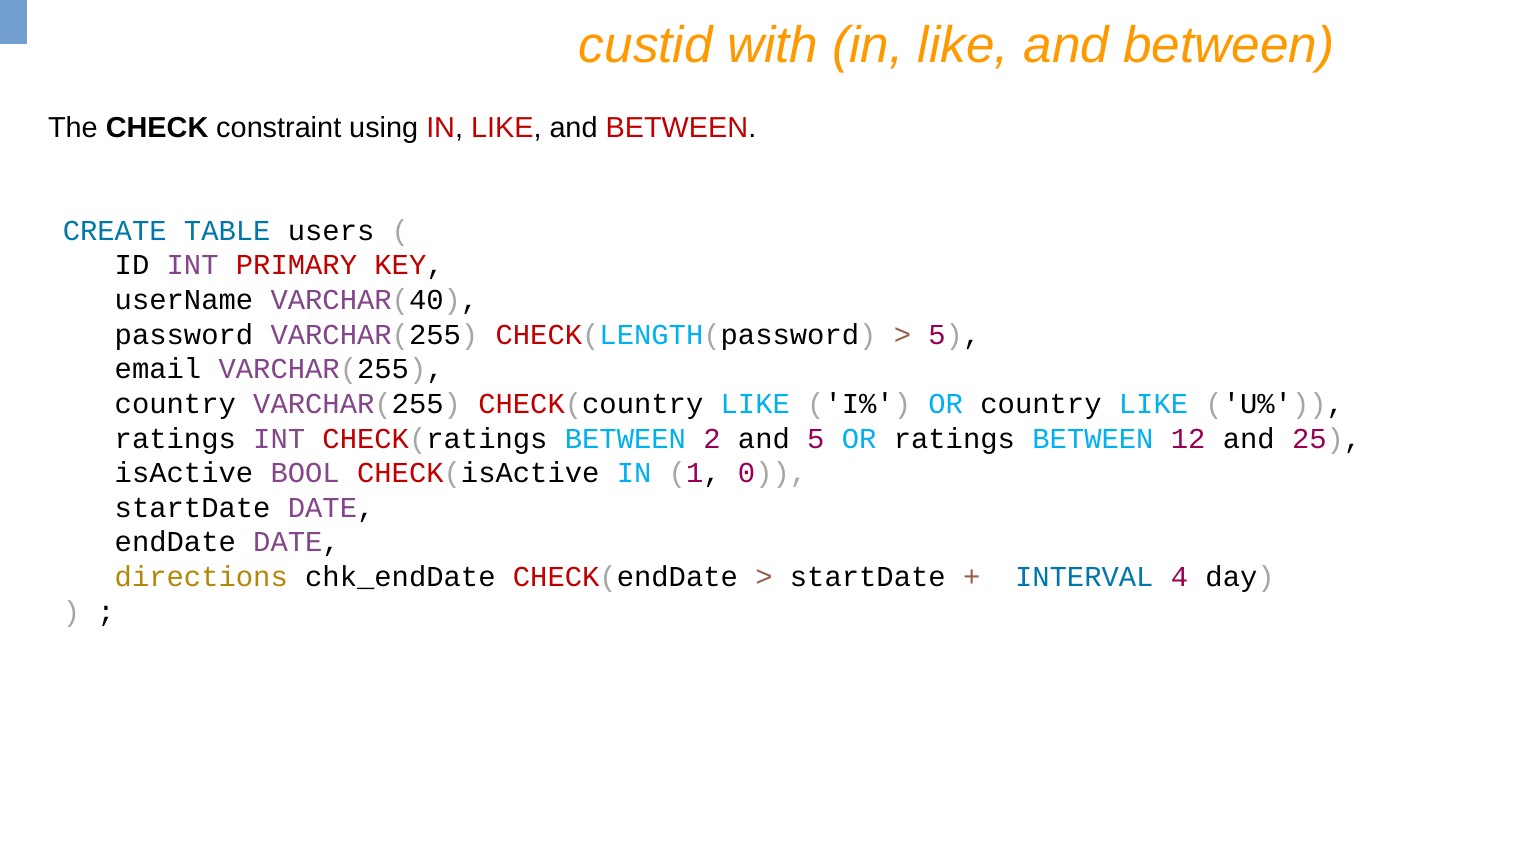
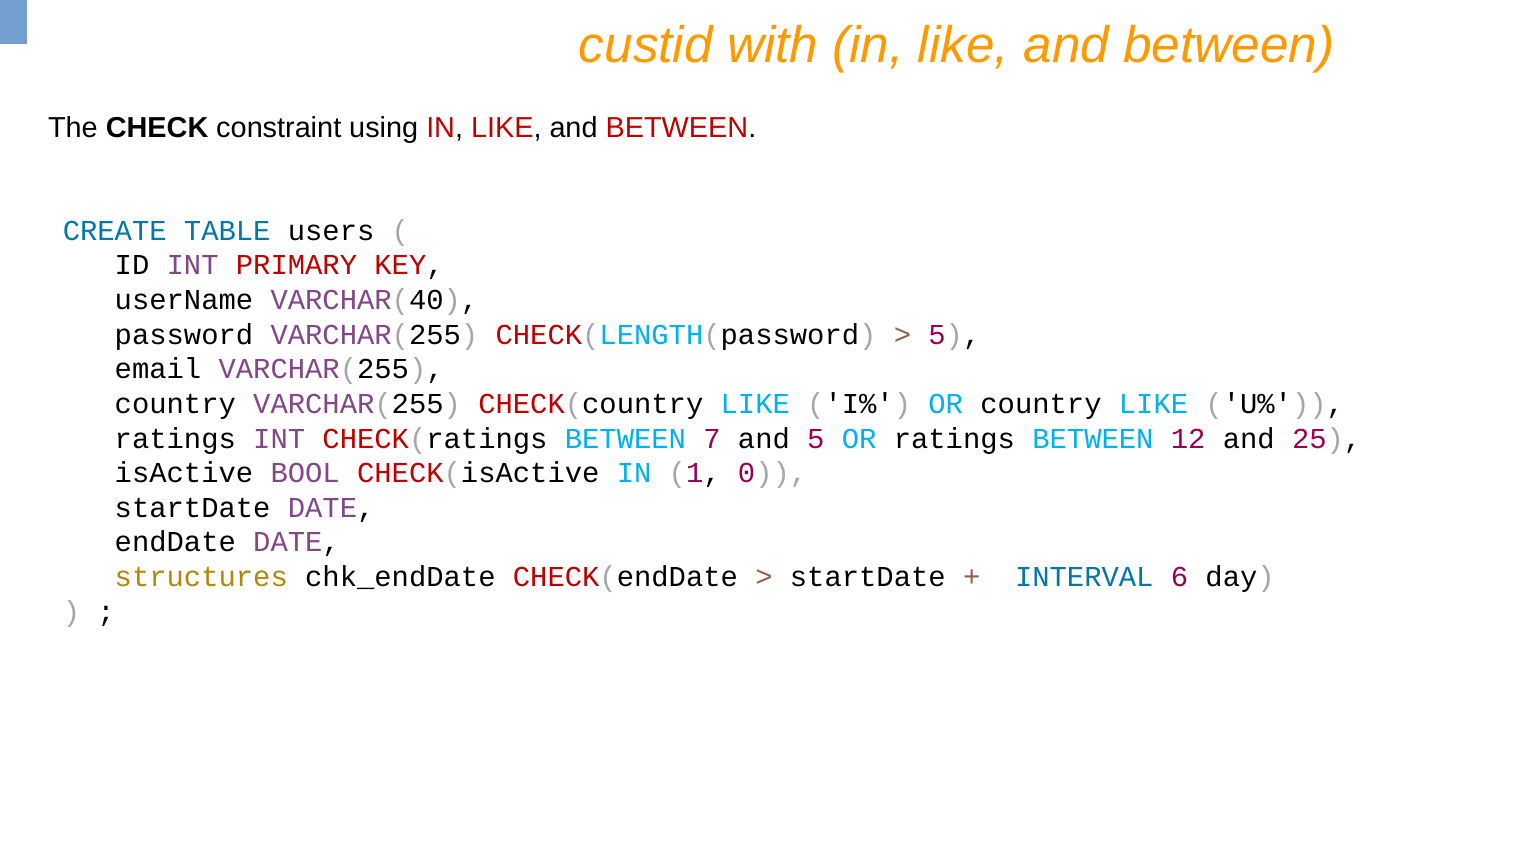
2: 2 -> 7 (712, 438)
directions: directions -> structures (201, 577)
4: 4 -> 6 (1179, 577)
